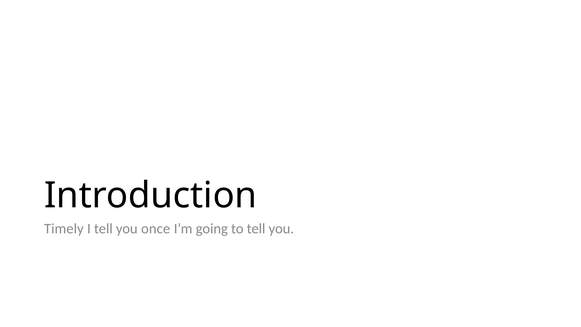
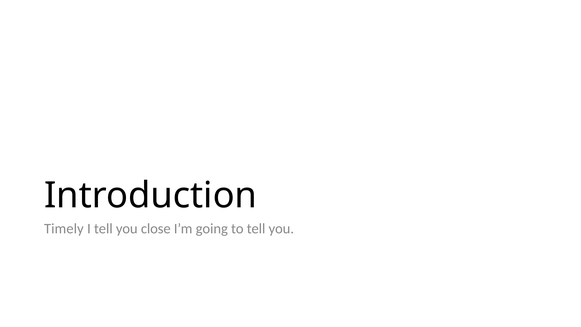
once: once -> close (156, 229)
